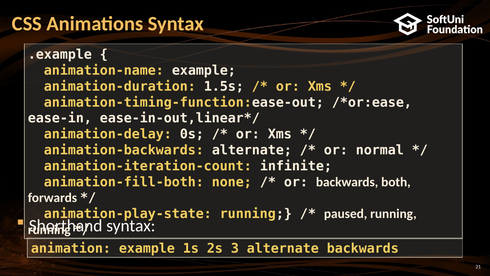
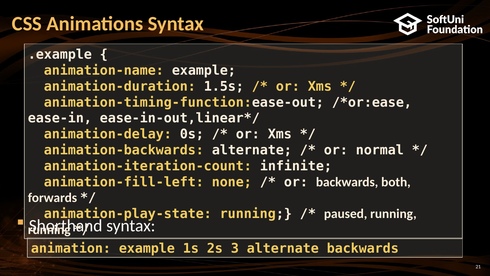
animation-fill-both: animation-fill-both -> animation-fill-left (124, 182)
